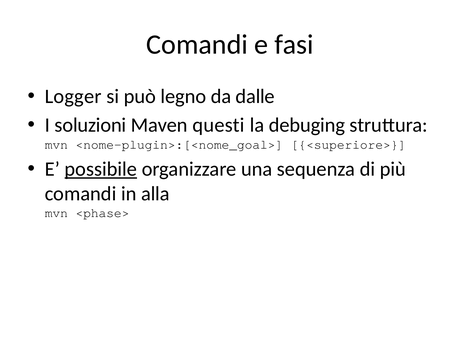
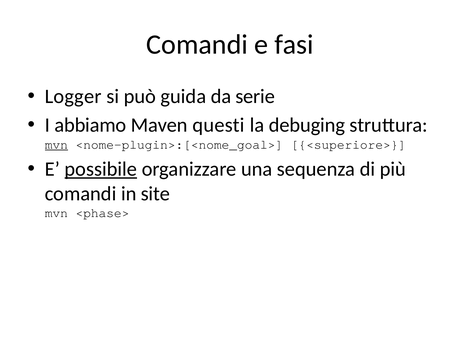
legno: legno -> guida (183, 96)
dalle: dalle -> serie (255, 96)
soluzioni: soluzioni -> abbiamo (90, 125)
mvn underline: none -> present (56, 145)
alla: alla -> site (155, 194)
